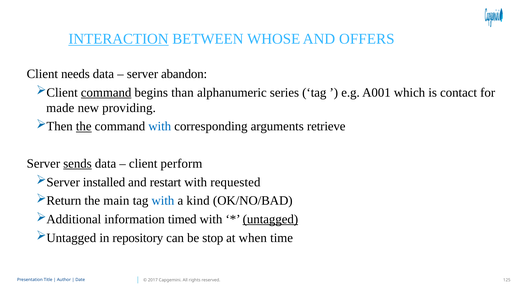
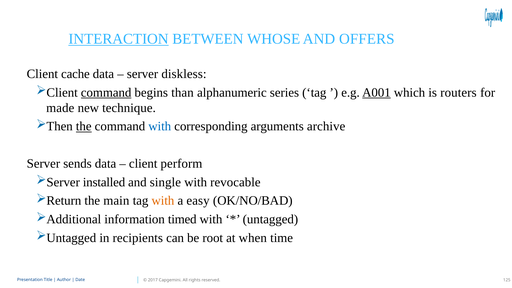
needs: needs -> cache (75, 74)
abandon: abandon -> diskless (184, 74)
A001 underline: none -> present (376, 93)
contact: contact -> routers (458, 93)
providing: providing -> technique (129, 108)
retrieve: retrieve -> archive (326, 126)
sends underline: present -> none (77, 164)
restart: restart -> single (165, 182)
requested: requested -> revocable (235, 182)
with colour: blue -> orange (163, 201)
kind: kind -> easy (198, 201)
untagged underline: present -> none (270, 219)
repository: repository -> recipients (138, 238)
stop: stop -> root (213, 238)
